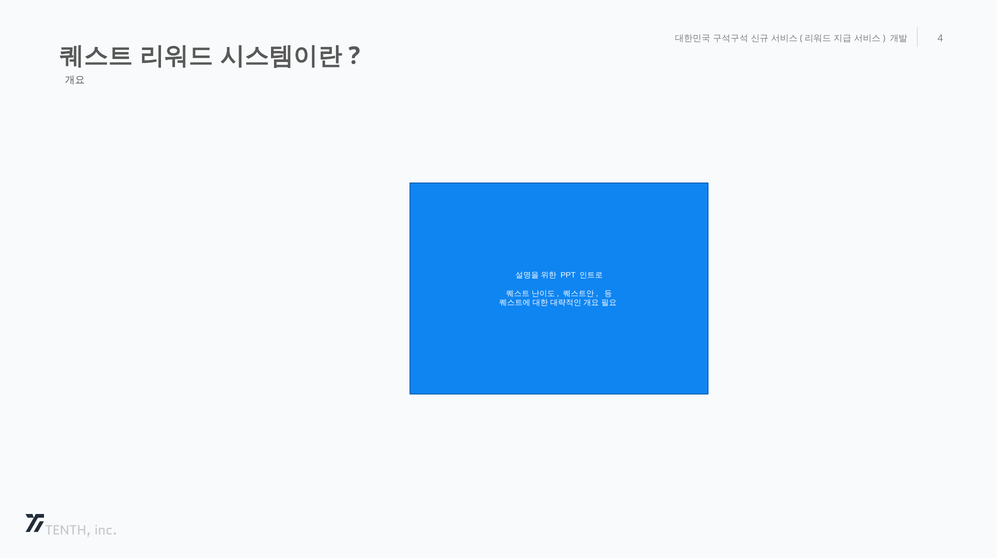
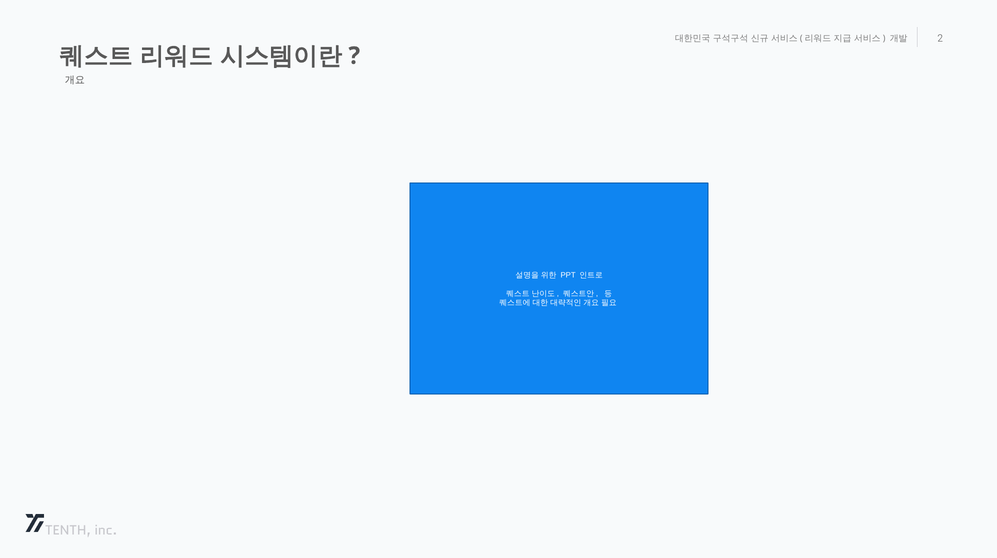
4: 4 -> 2 (940, 38)
